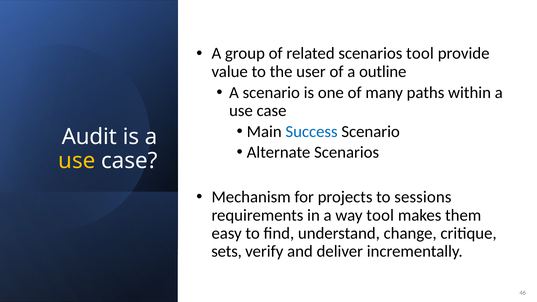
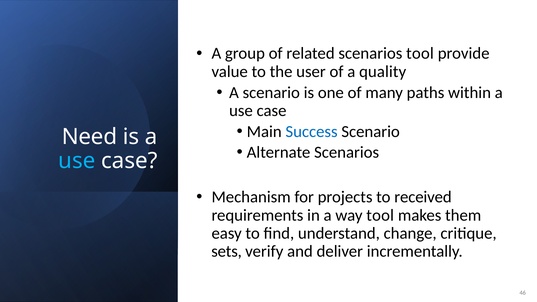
outline: outline -> quality (383, 72)
Audit: Audit -> Need (89, 137)
use colour: yellow -> light blue (77, 161)
sessions: sessions -> received (423, 197)
